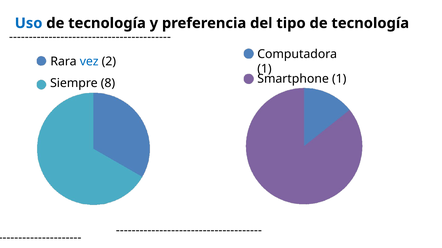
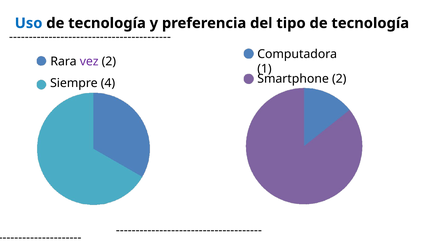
vez colour: blue -> purple (89, 62)
8: 8 -> 4 (108, 83)
Smartphone 1: 1 -> 2 (339, 79)
